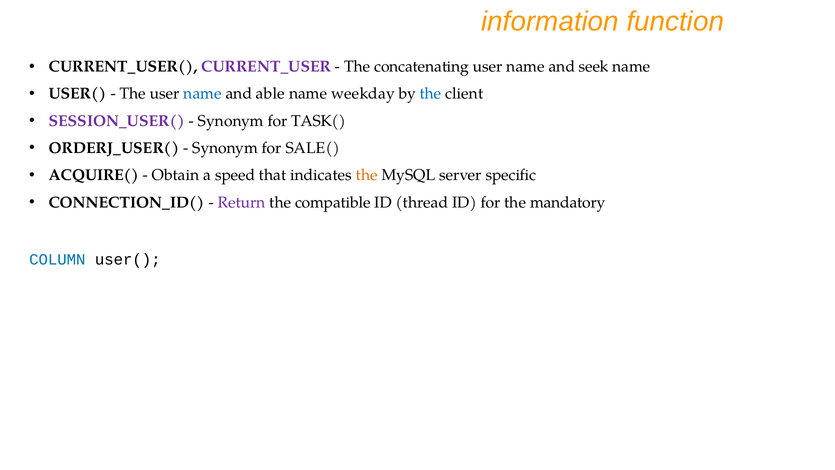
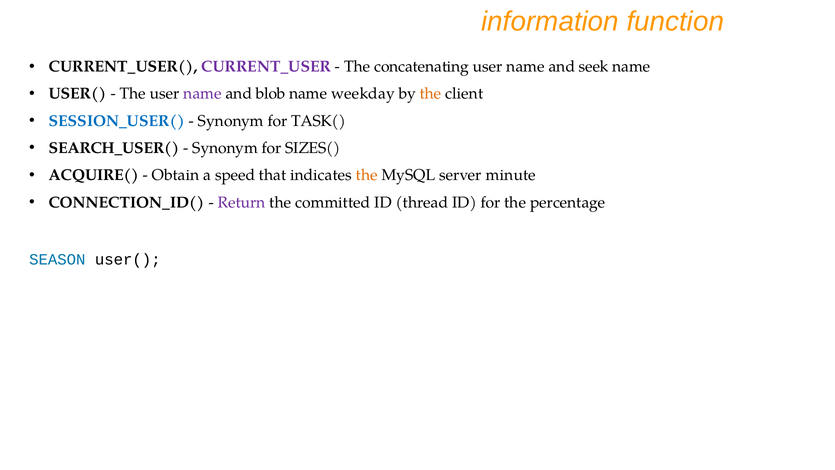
name colour: blue -> purple (203, 94)
able: able -> blob (271, 94)
the colour: blue -> orange (431, 94)
SESSION_USER( colour: purple -> blue (117, 121)
ORDERJ_USER(: ORDERJ_USER( -> SEARCH_USER( (114, 148)
SALE(: SALE( -> SIZES( (313, 148)
specific: specific -> minute (511, 175)
compatible: compatible -> committed (333, 202)
mandatory: mandatory -> percentage (568, 202)
COLUMN: COLUMN -> SEASON (57, 259)
